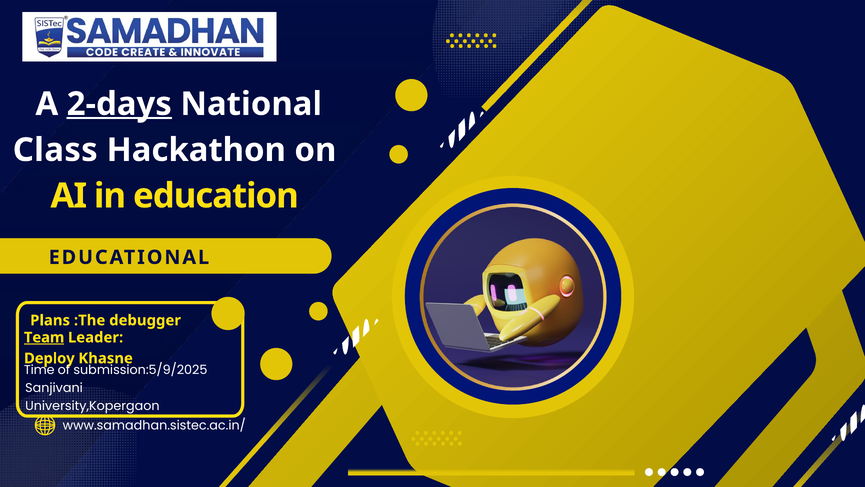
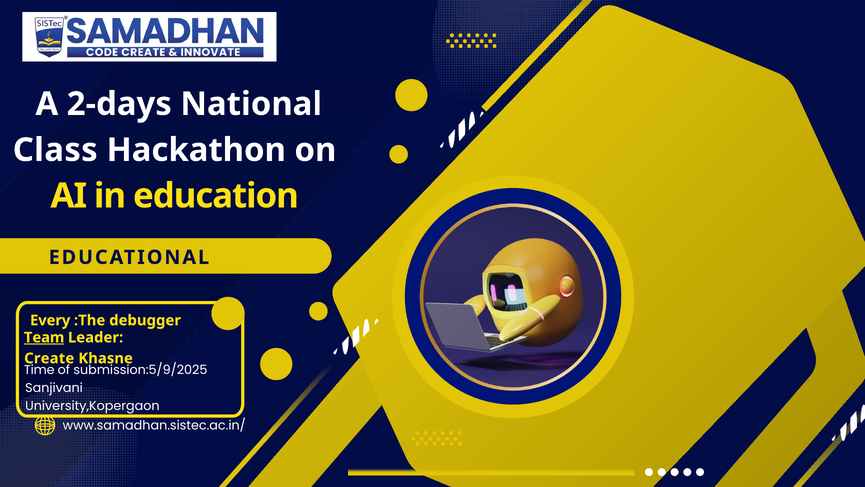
2-days underline: present -> none (119, 104)
Plans: Plans -> Every (50, 320)
Deploy: Deploy -> Create (49, 358)
